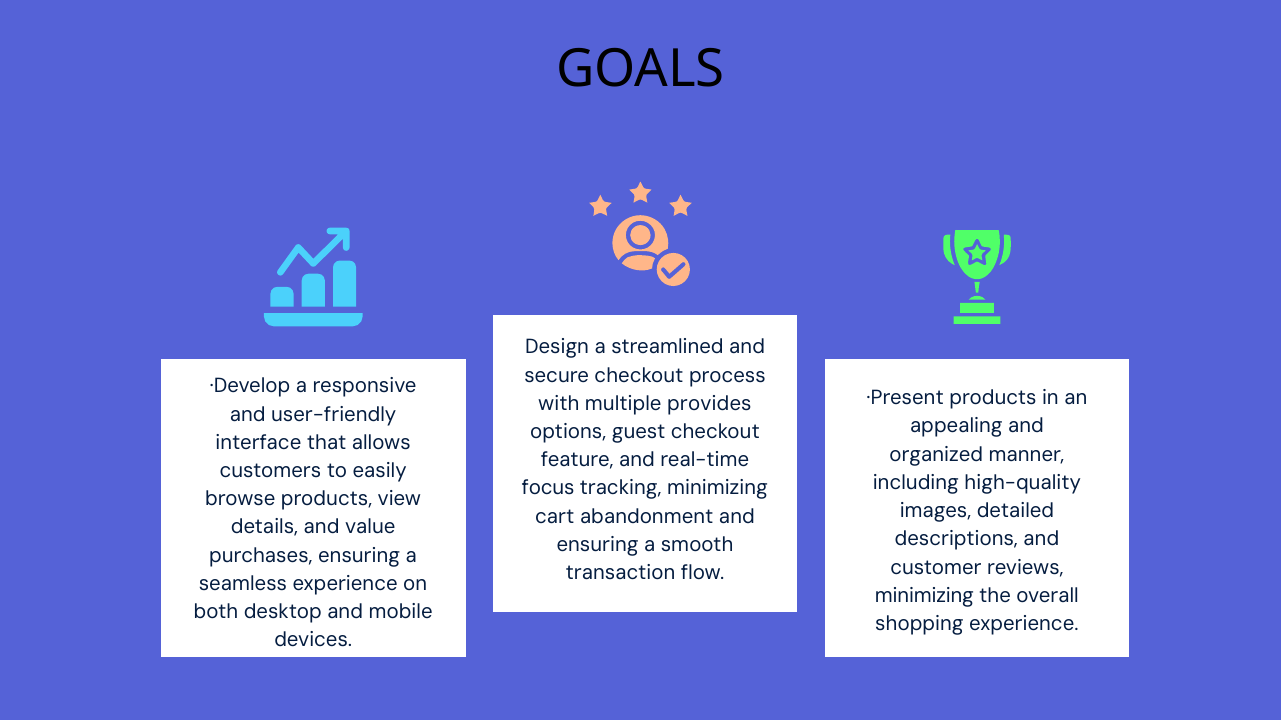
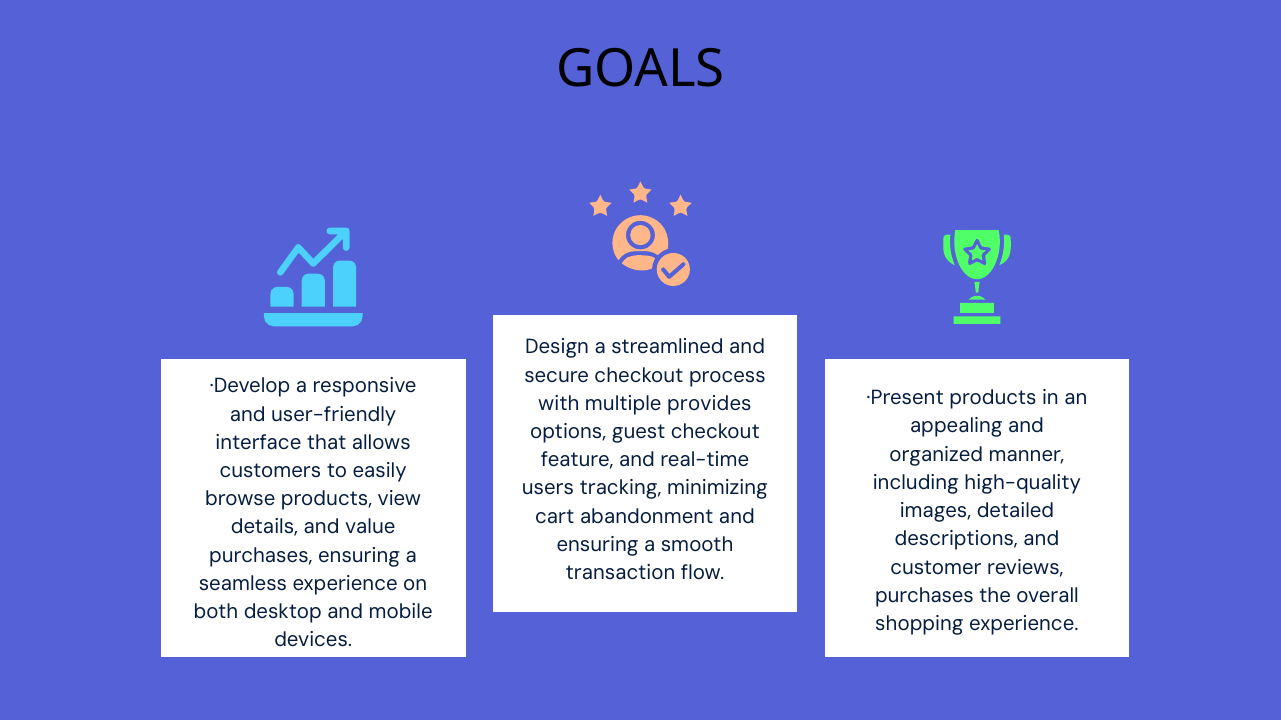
focus: focus -> users (548, 489)
minimizing: minimizing -> purchases (924, 596)
